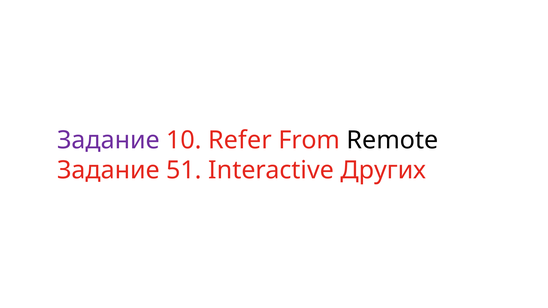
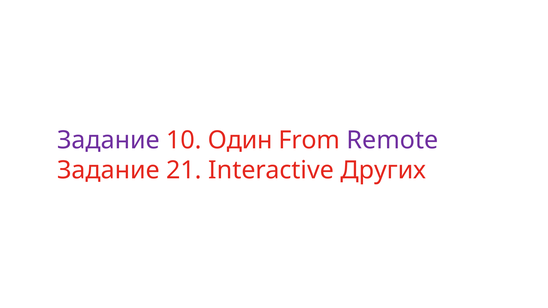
Refer: Refer -> Один (240, 140)
Remote colour: black -> purple (392, 140)
51: 51 -> 21 (184, 170)
